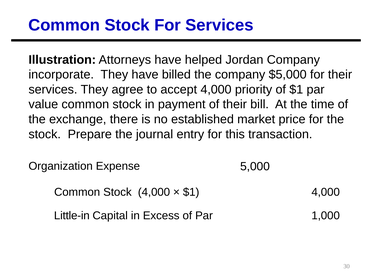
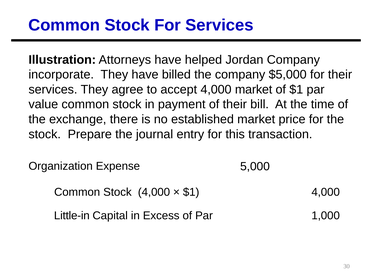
4,000 priority: priority -> market (254, 90)
